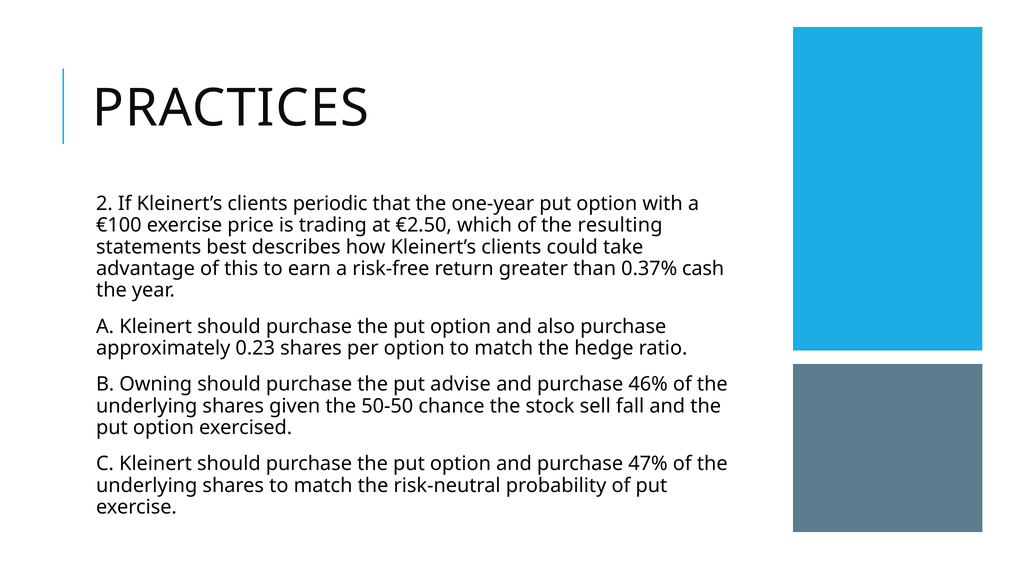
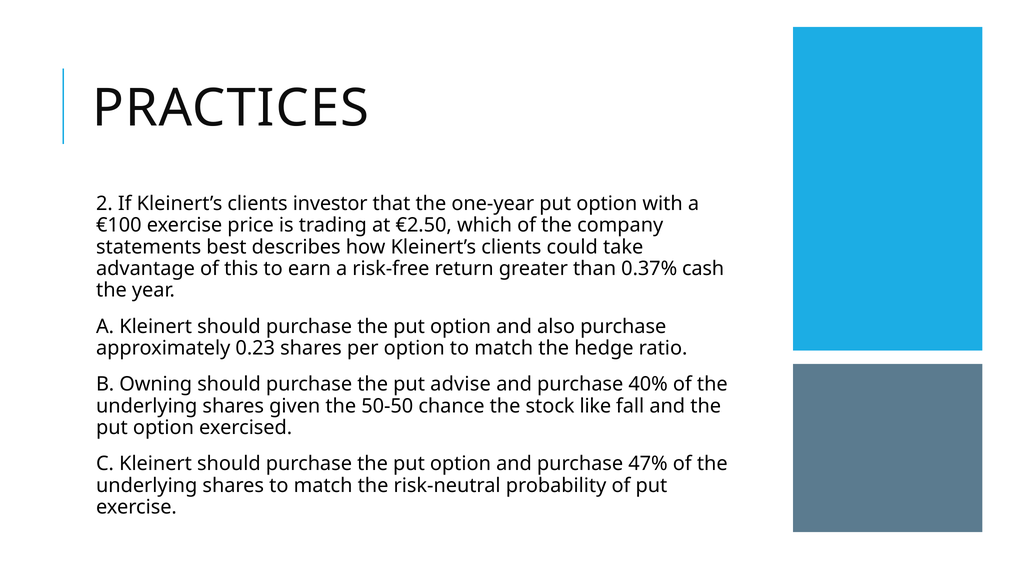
periodic: periodic -> investor (330, 204)
resulting: resulting -> company (620, 225)
46%: 46% -> 40% (648, 384)
sell: sell -> like (595, 406)
